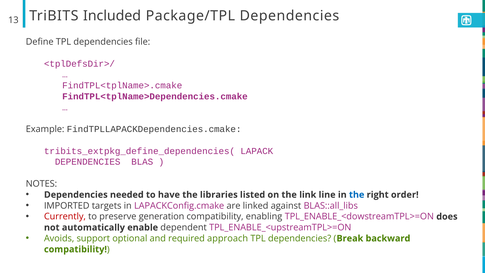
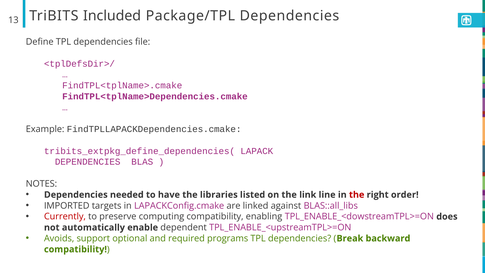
the colour: blue -> red (357, 195)
generation: generation -> computing (161, 216)
approach: approach -> programs (228, 238)
